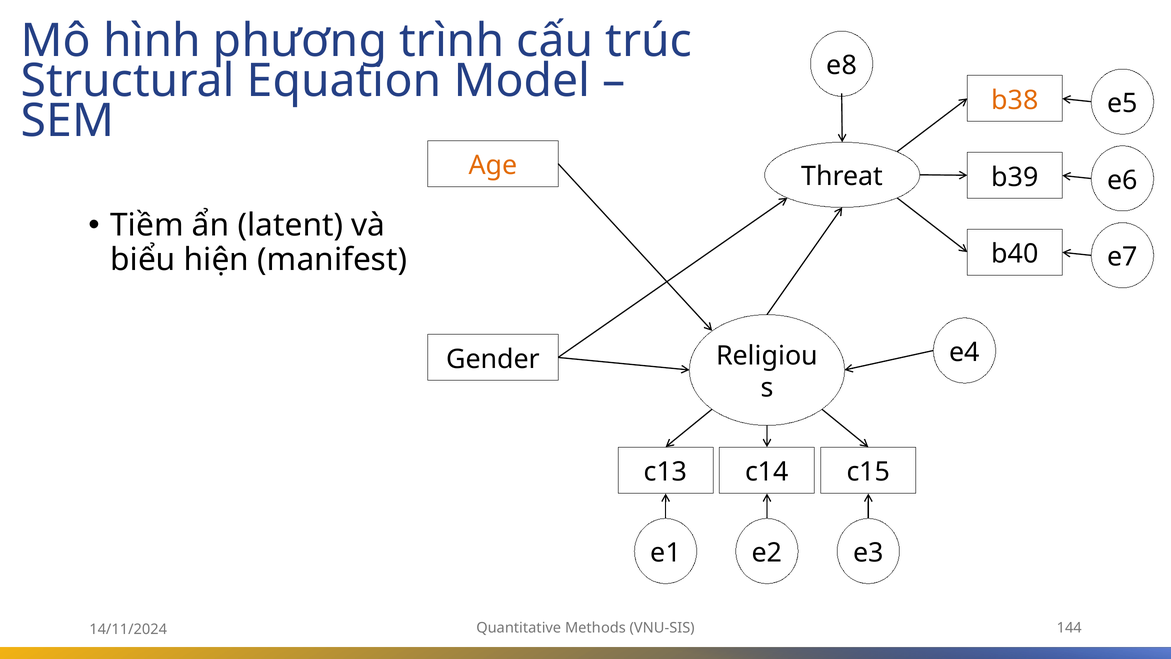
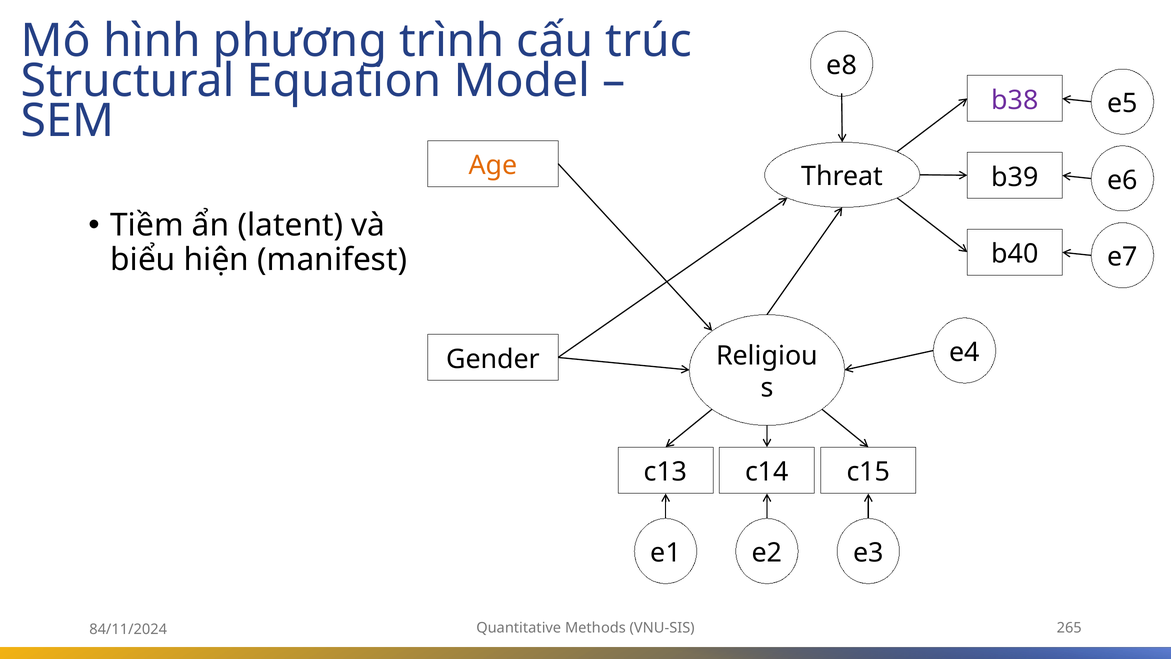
b38 colour: orange -> purple (1015, 100)
144: 144 -> 265 (1069, 628)
14/11/2024: 14/11/2024 -> 84/11/2024 (128, 629)
